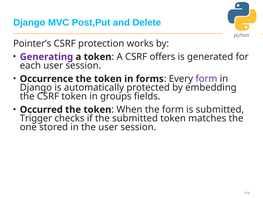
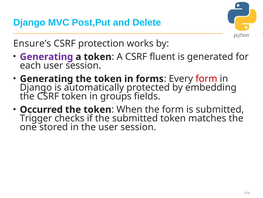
Pointer’s: Pointer’s -> Ensure’s (32, 43)
offers: offers -> fluent (162, 57)
Occurrence: Occurrence -> Generating (46, 79)
form colour: purple -> red (206, 79)
